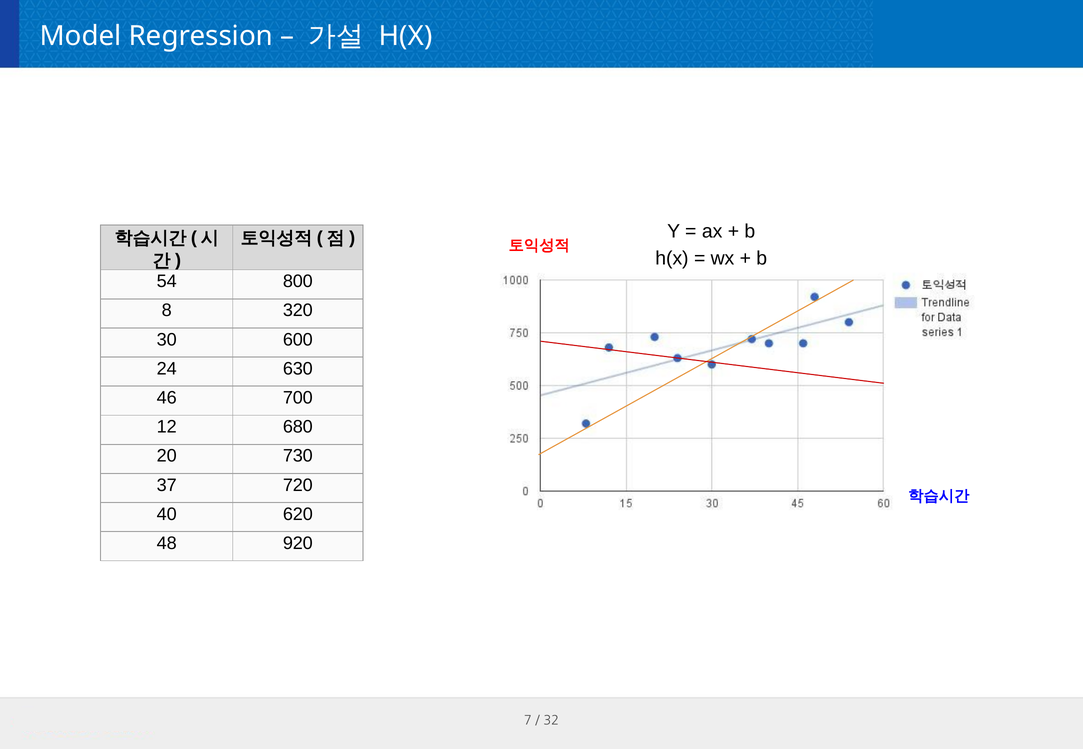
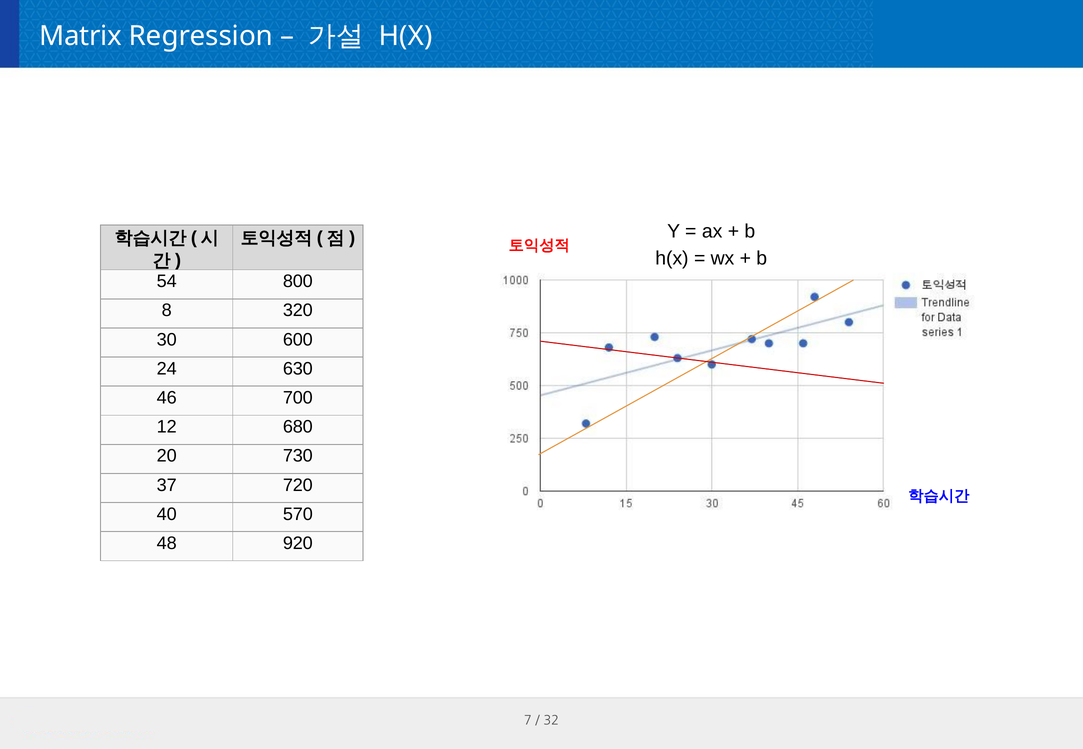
Model: Model -> Matrix (81, 36)
620: 620 -> 570 (298, 515)
